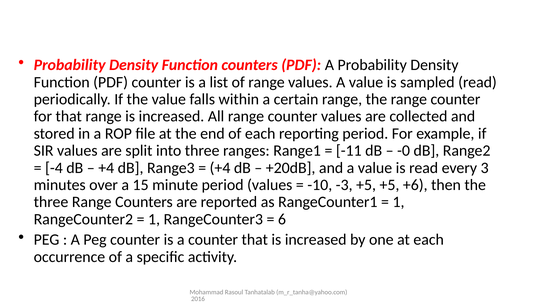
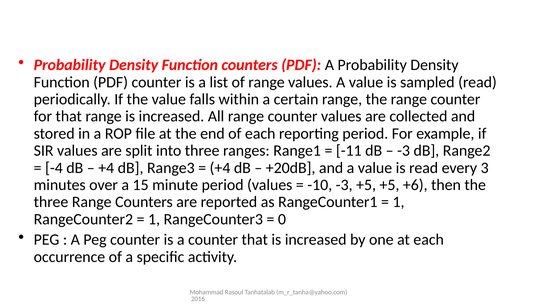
-0: -0 -> -3 (404, 150)
6: 6 -> 0 (282, 219)
